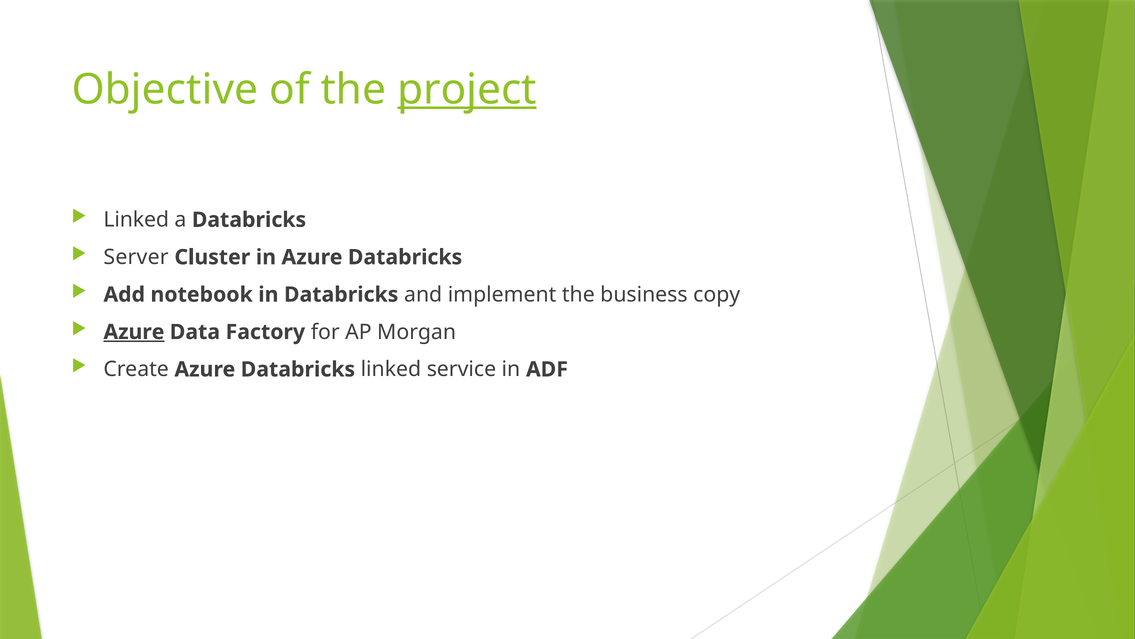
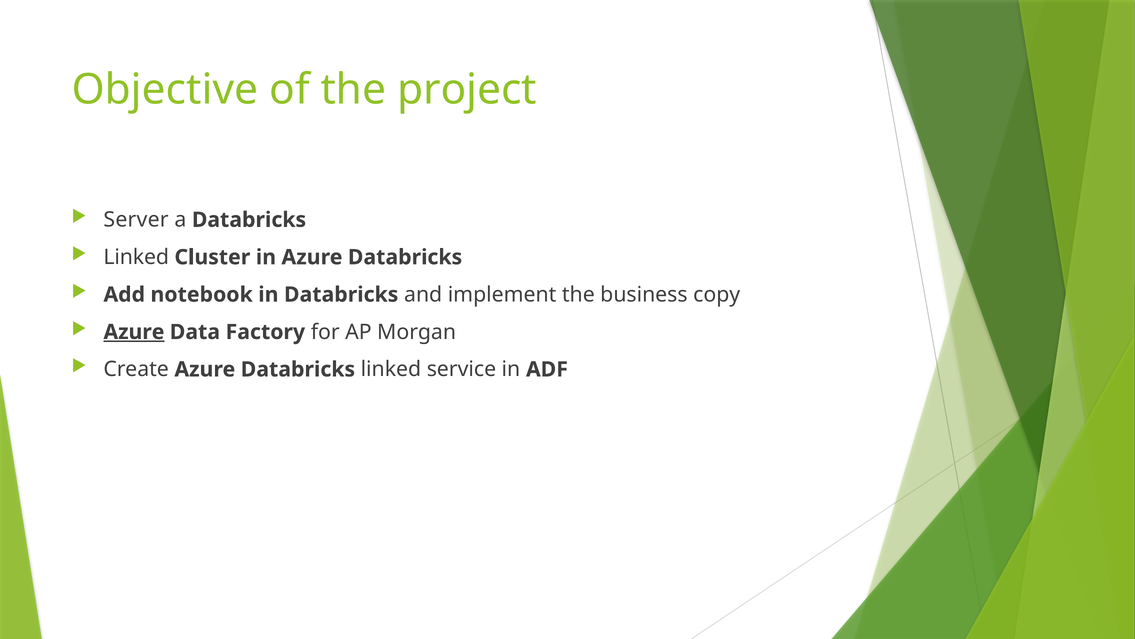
project underline: present -> none (467, 90)
Linked: Linked -> Server (136, 220)
Server: Server -> Linked (136, 257)
